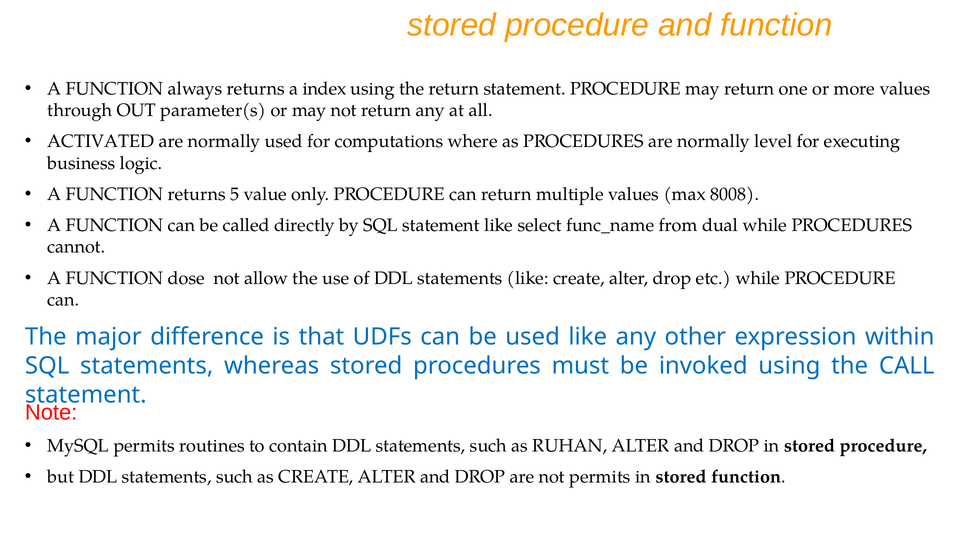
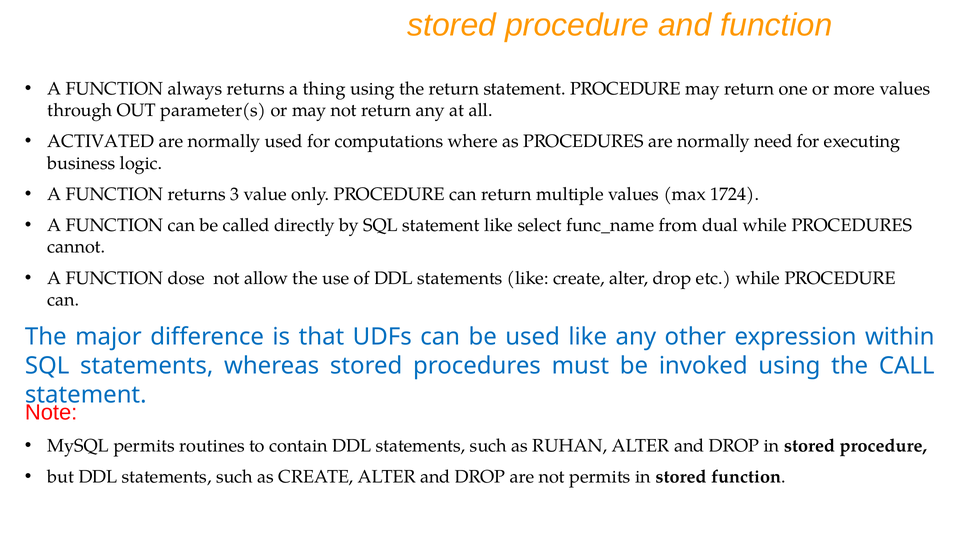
index: index -> thing (324, 89)
level: level -> need (773, 141)
5: 5 -> 3 (235, 194)
8008: 8008 -> 1724 (735, 194)
